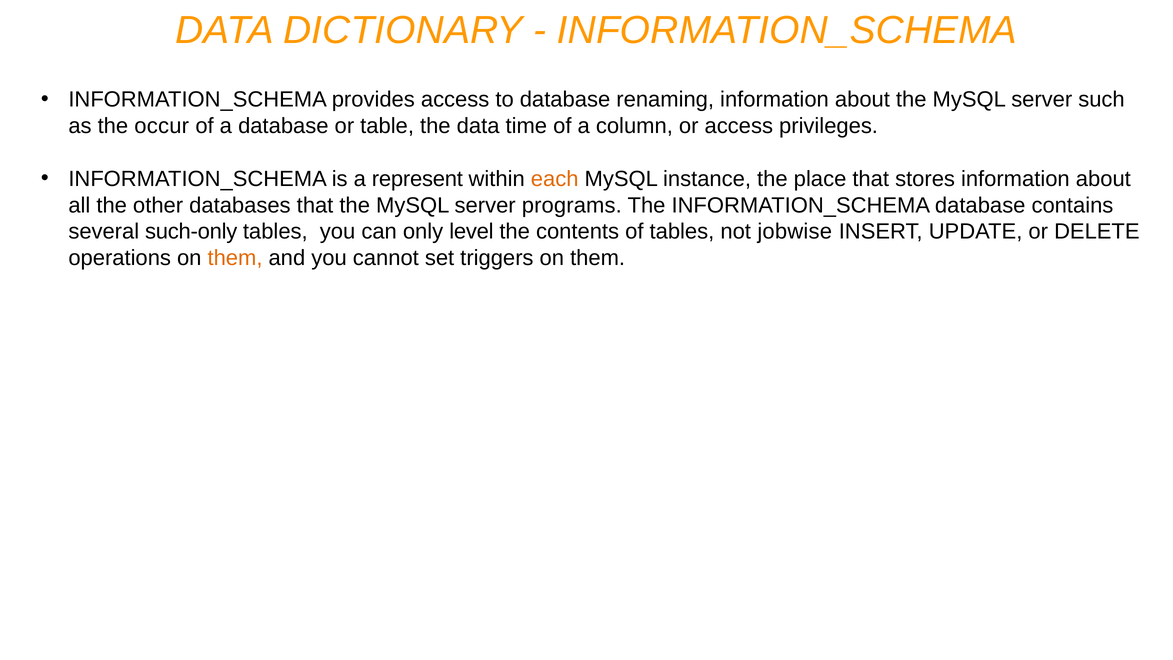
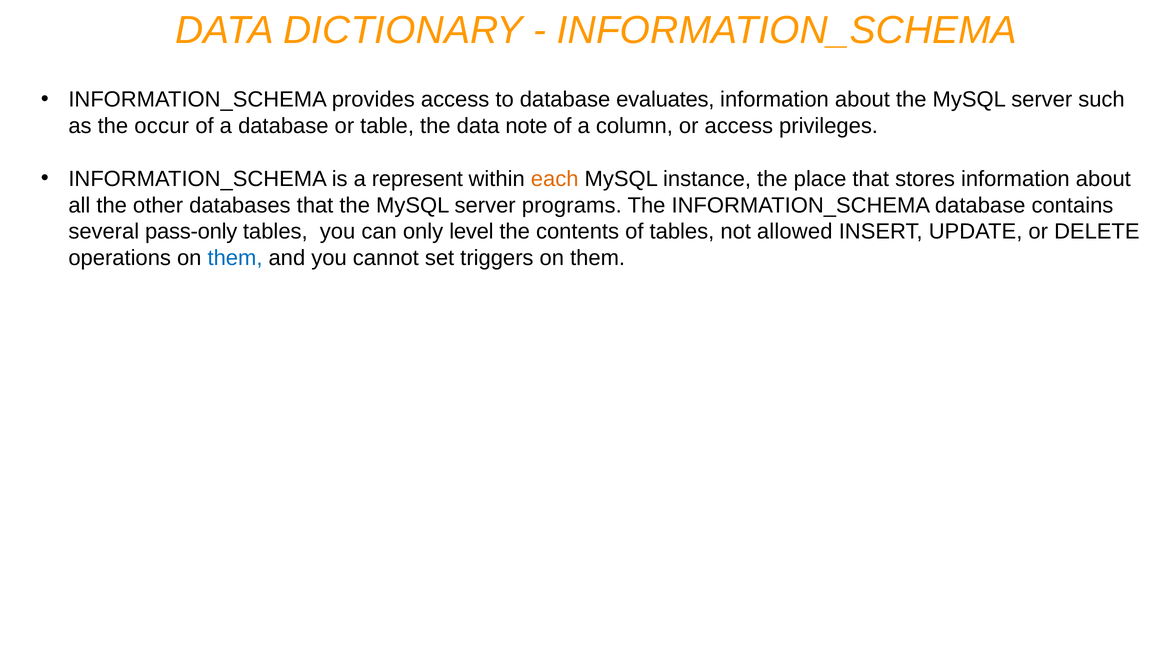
renaming: renaming -> evaluates (665, 100)
time: time -> note (526, 126)
such-only: such-only -> pass-only (191, 232)
jobwise: jobwise -> allowed (795, 232)
them colour: orange -> blue (235, 258)
